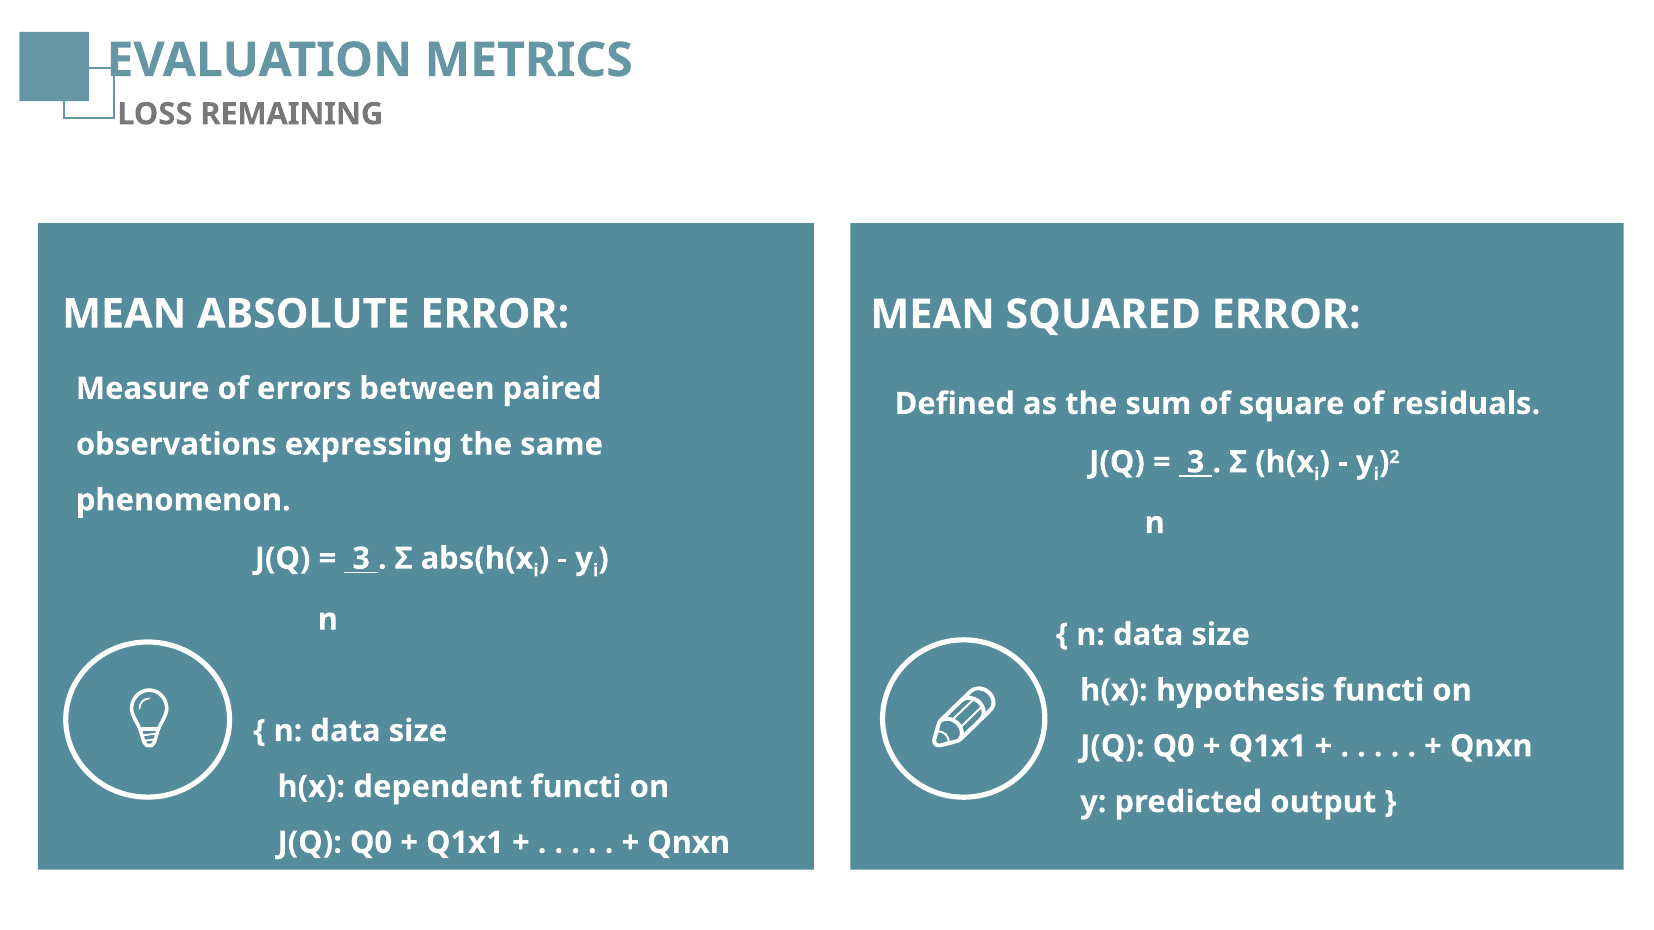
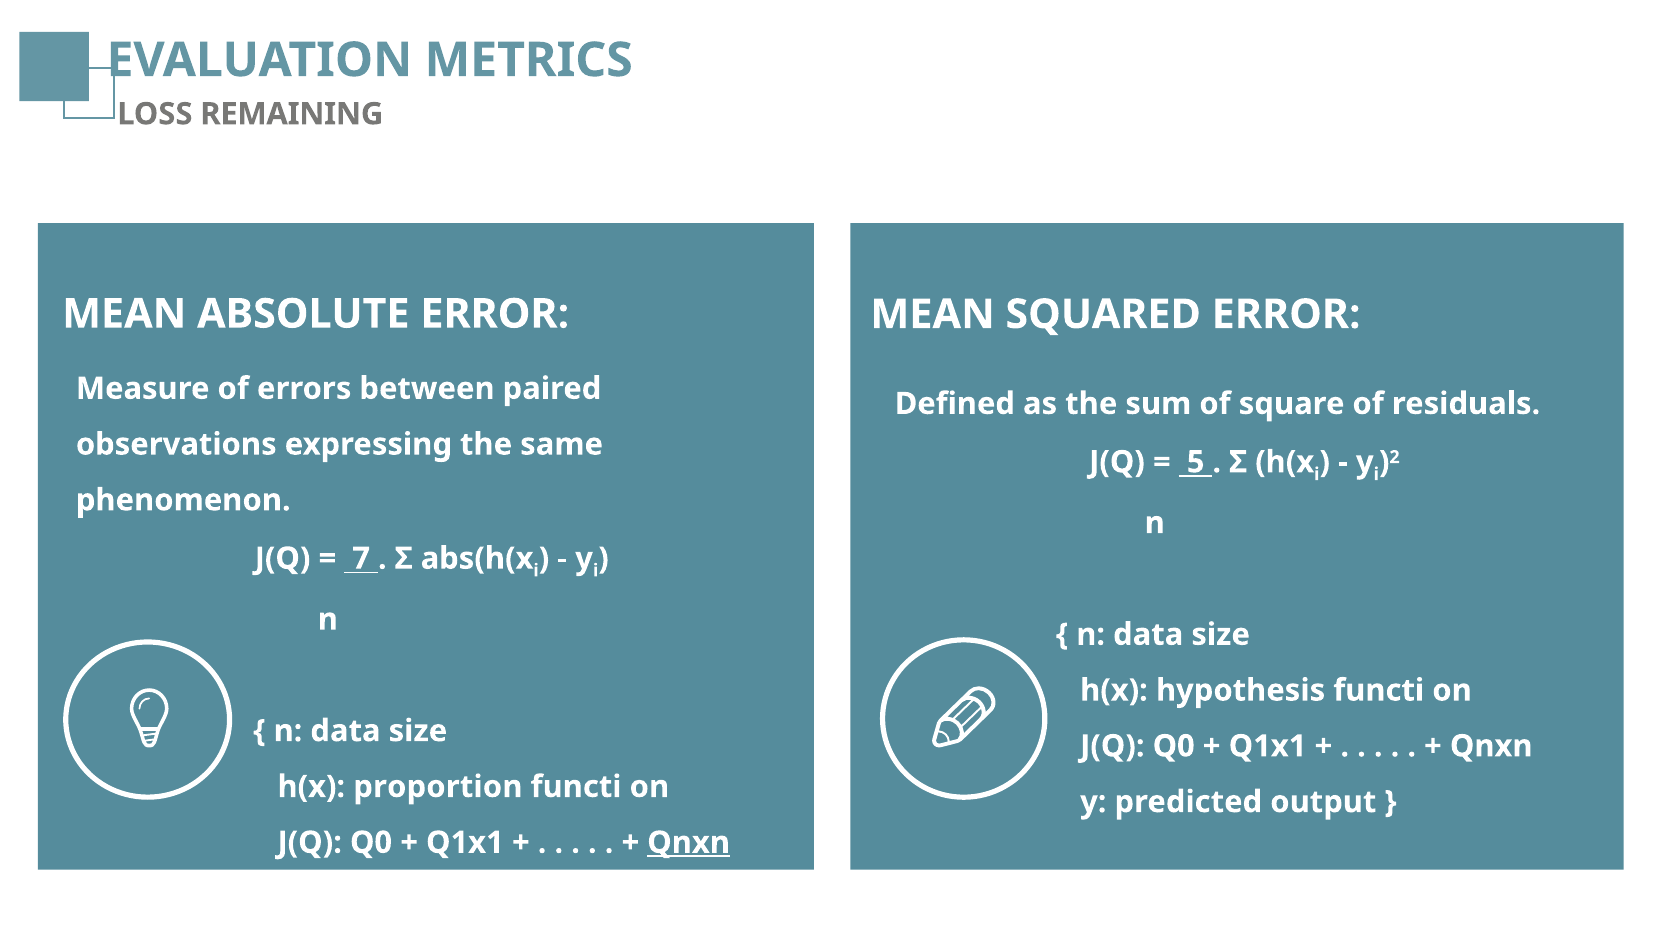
3: 3 -> 5 (1196, 462)
3: 3 -> 7 (361, 559)
dependent: dependent -> proportion (438, 787)
Qnxn underline: none -> present (689, 843)
